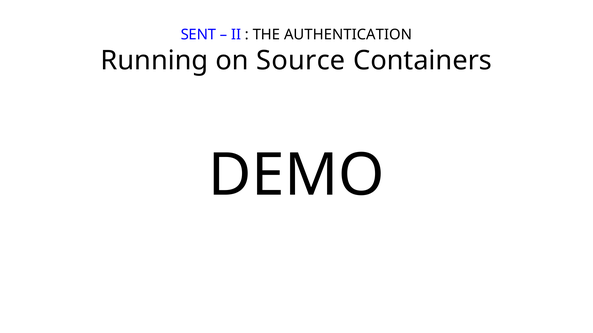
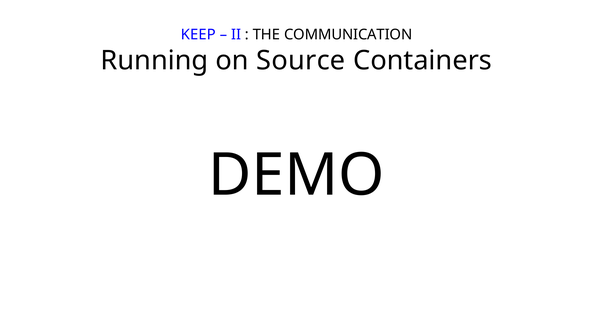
SENT: SENT -> KEEP (198, 35)
AUTHENTICATION: AUTHENTICATION -> COMMUNICATION (348, 35)
